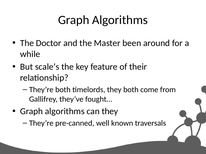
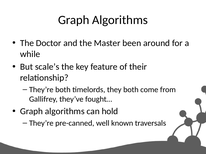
can they: they -> hold (110, 112)
